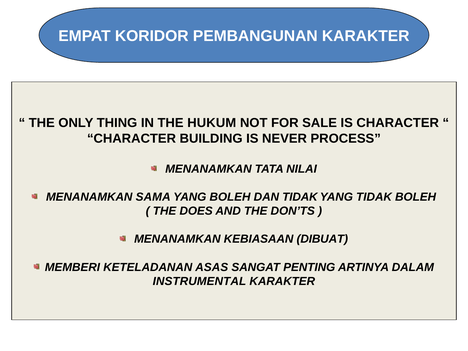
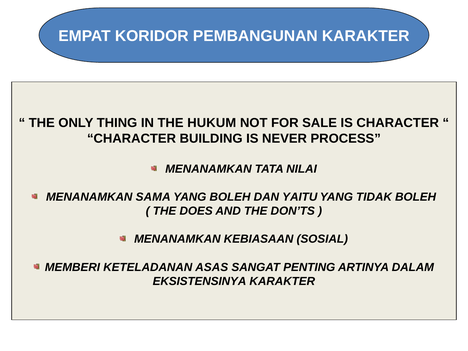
DAN TIDAK: TIDAK -> YAITU (300, 197)
DIBUAT: DIBUAT -> SOSIAL (322, 239)
INSTRUMENTAL: INSTRUMENTAL -> EKSISTENSINYA (200, 281)
